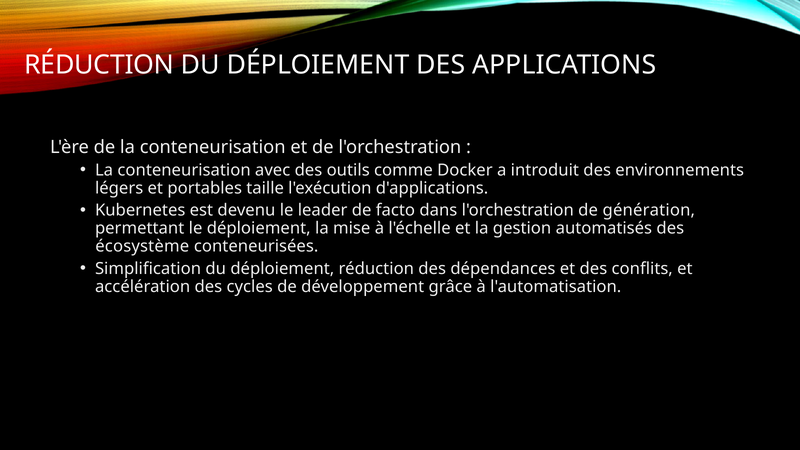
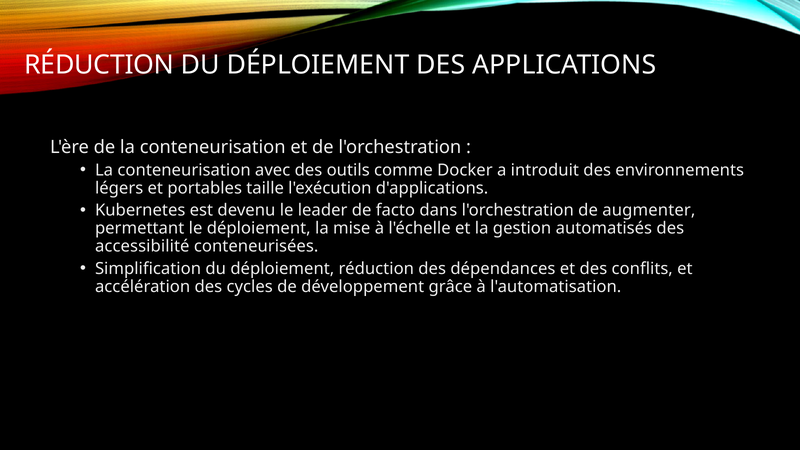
génération: génération -> augmenter (649, 210)
écosystème: écosystème -> accessibilité (142, 246)
